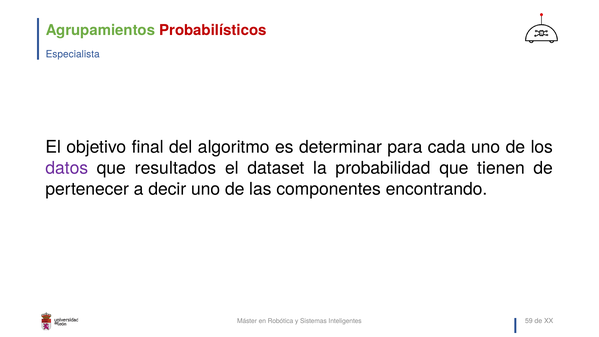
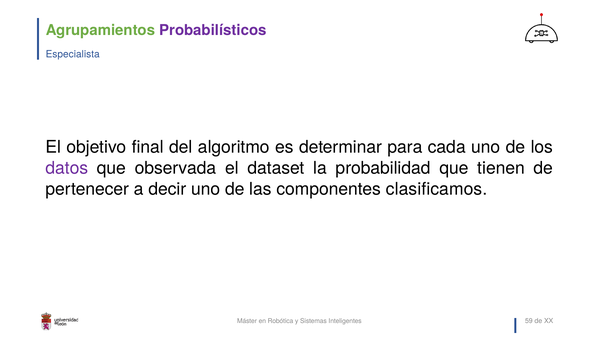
Probabilísticos colour: red -> purple (213, 30)
resultados: resultados -> observada (176, 168)
encontrando: encontrando -> clasificamos (437, 189)
